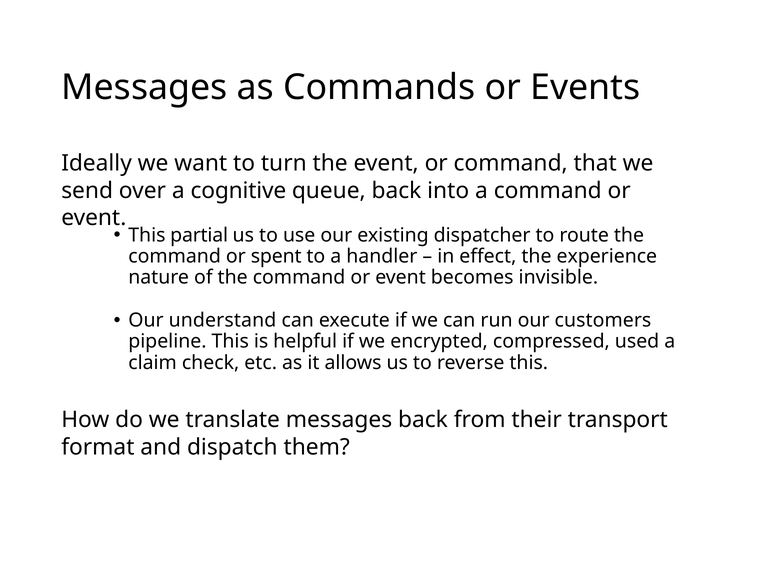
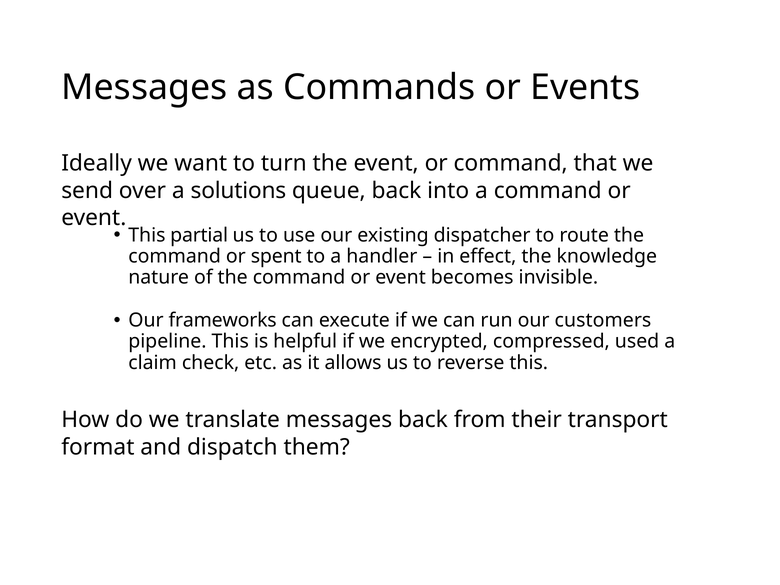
cognitive: cognitive -> solutions (238, 191)
experience: experience -> knowledge (607, 256)
understand: understand -> frameworks (223, 320)
